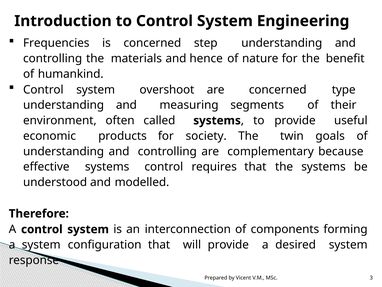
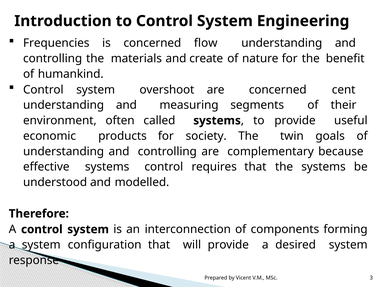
step: step -> flow (206, 43)
hence: hence -> create (206, 58)
type: type -> cent (344, 90)
